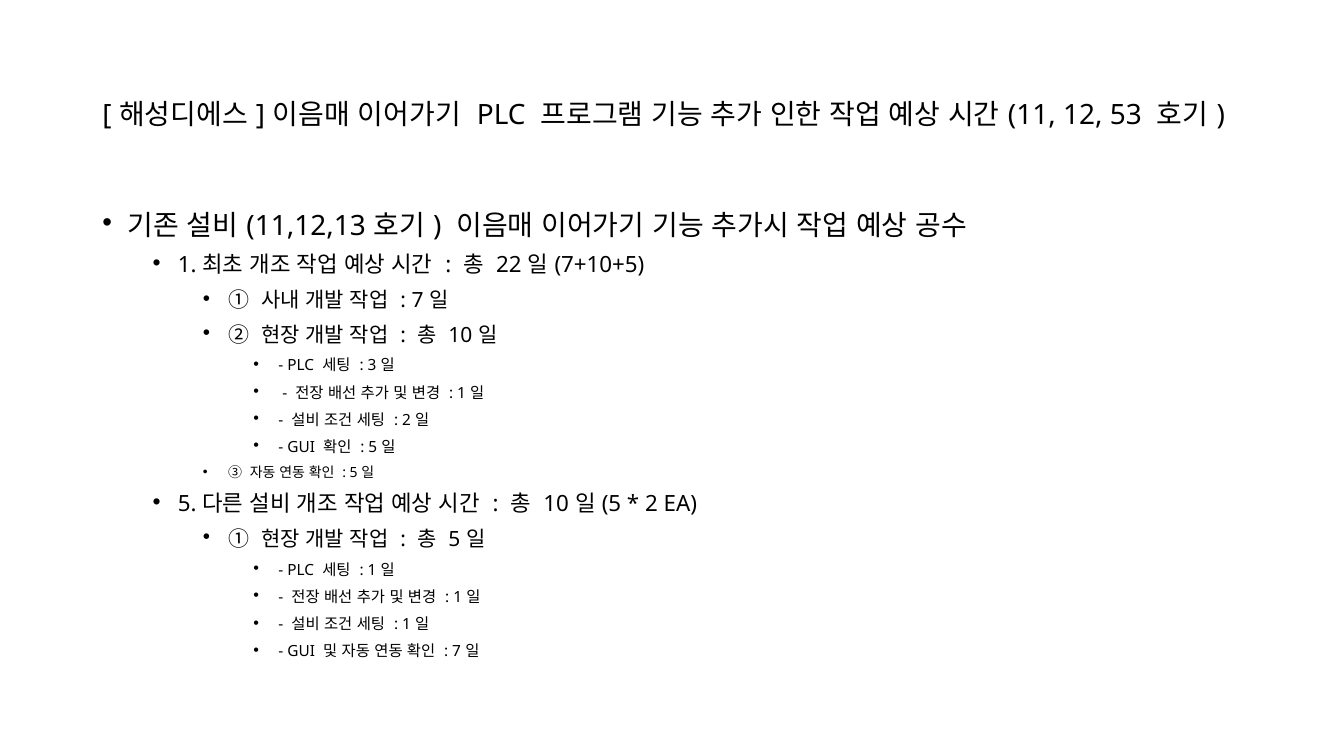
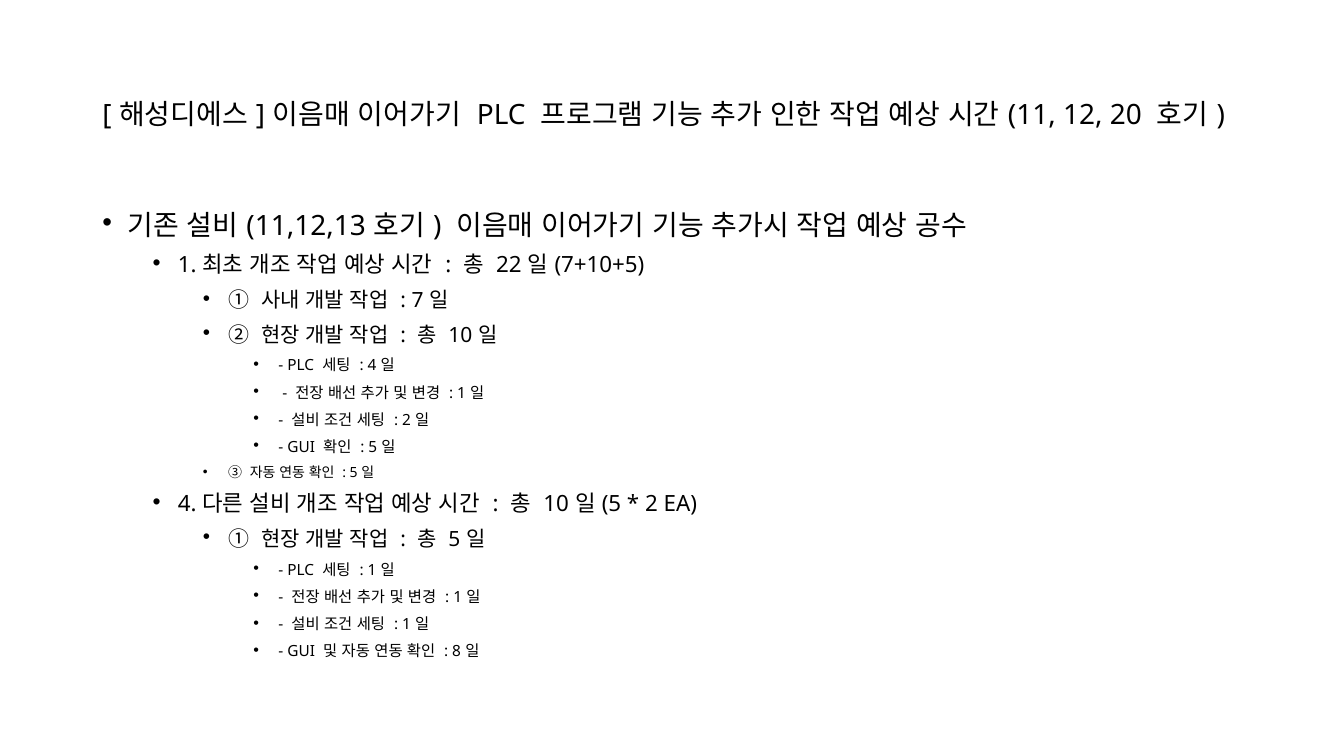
53: 53 -> 20 (1126, 115)
3: 3 -> 4 (372, 366)
5: 5 -> 4 (187, 504)
7: 7 -> 8 (457, 652)
